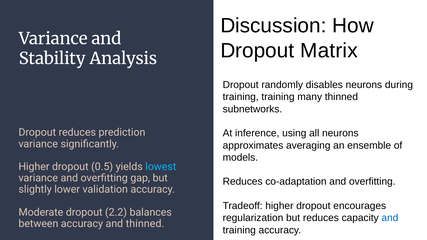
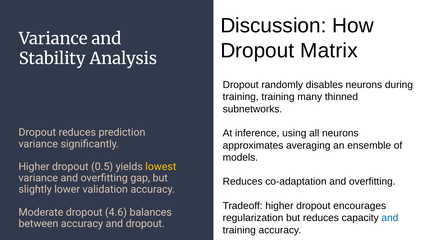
lowest colour: light blue -> yellow (161, 167)
2.2: 2.2 -> 4.6 (116, 212)
and thinned: thinned -> dropout (145, 224)
